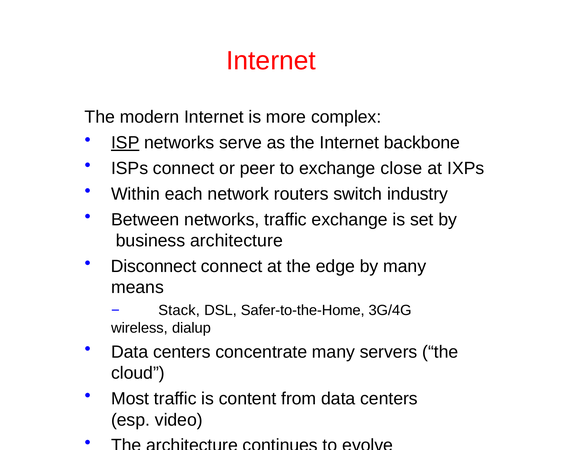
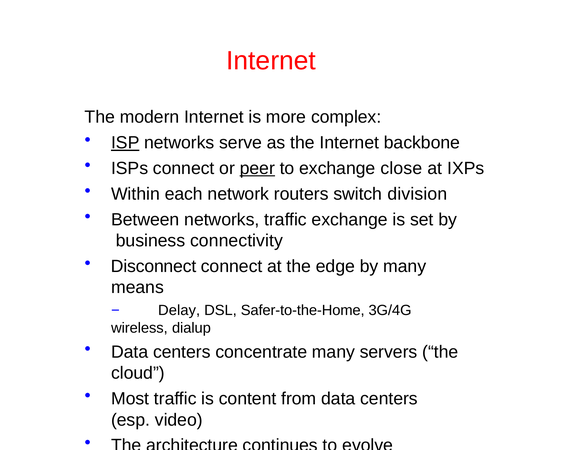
peer underline: none -> present (257, 168)
industry: industry -> division (417, 194)
business architecture: architecture -> connectivity (236, 241)
Stack: Stack -> Delay (179, 310)
